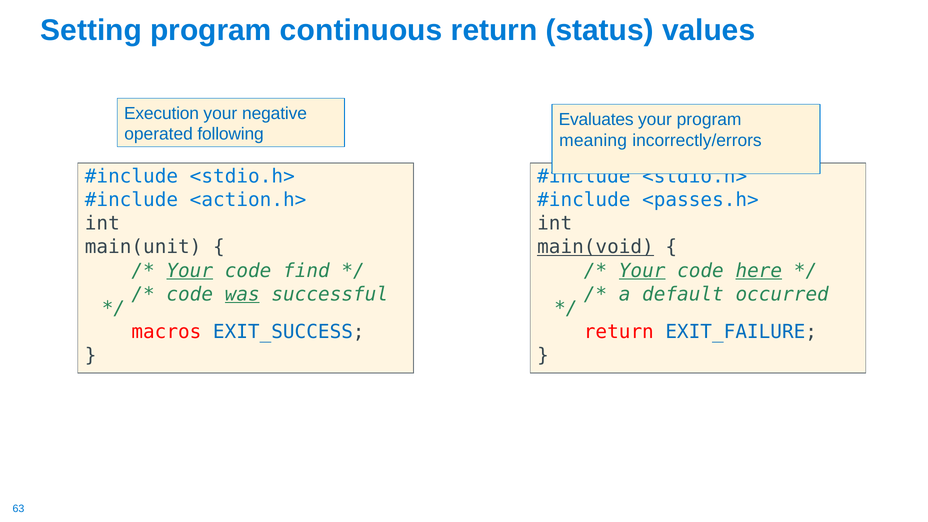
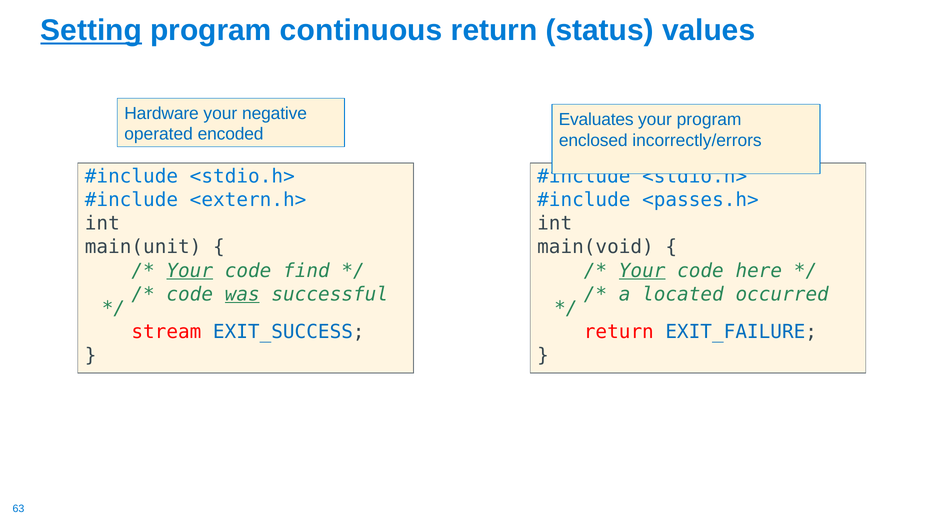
Setting underline: none -> present (91, 31)
Execution: Execution -> Hardware (162, 113)
following: following -> encoded (231, 134)
meaning: meaning -> enclosed (593, 140)
<action.h>: <action.h> -> <extern.h> (248, 200)
main(void underline: present -> none (595, 247)
here underline: present -> none (759, 271)
default: default -> located (683, 294)
macros: macros -> stream (166, 332)
